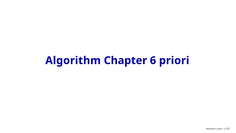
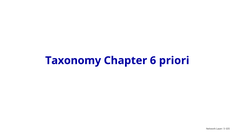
Algorithm: Algorithm -> Taxonomy (73, 60)
